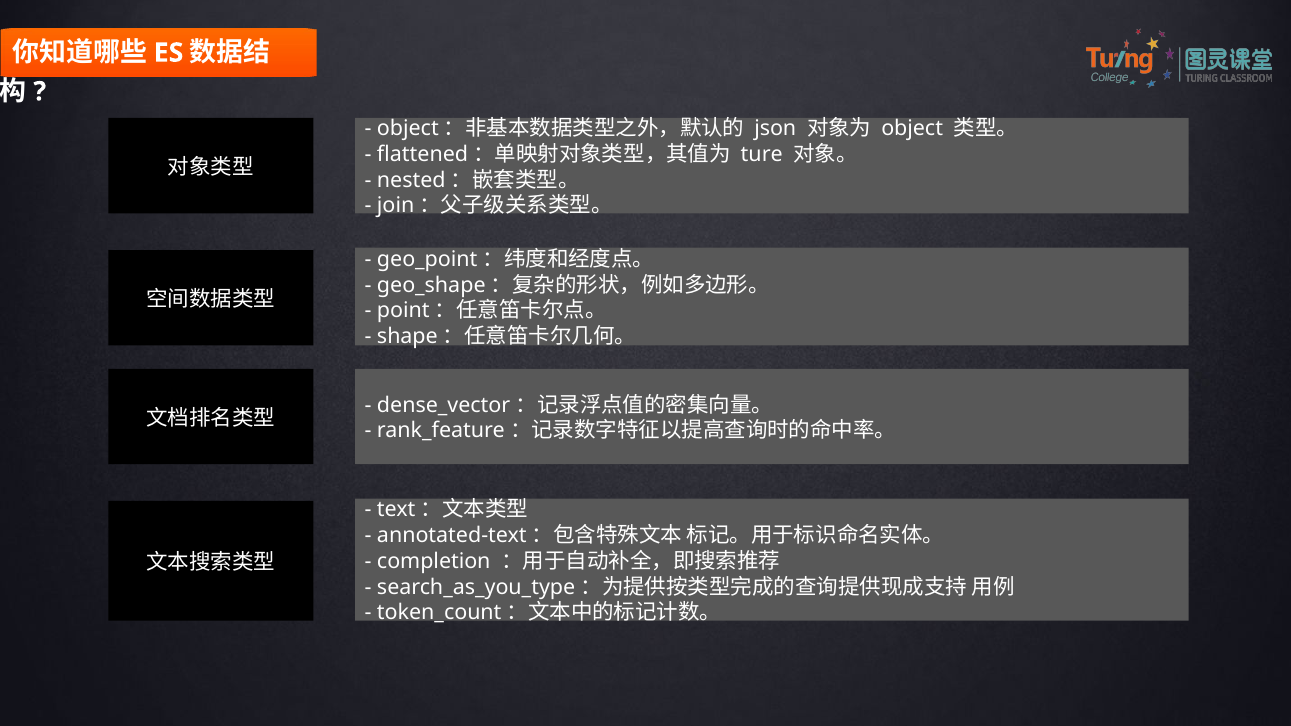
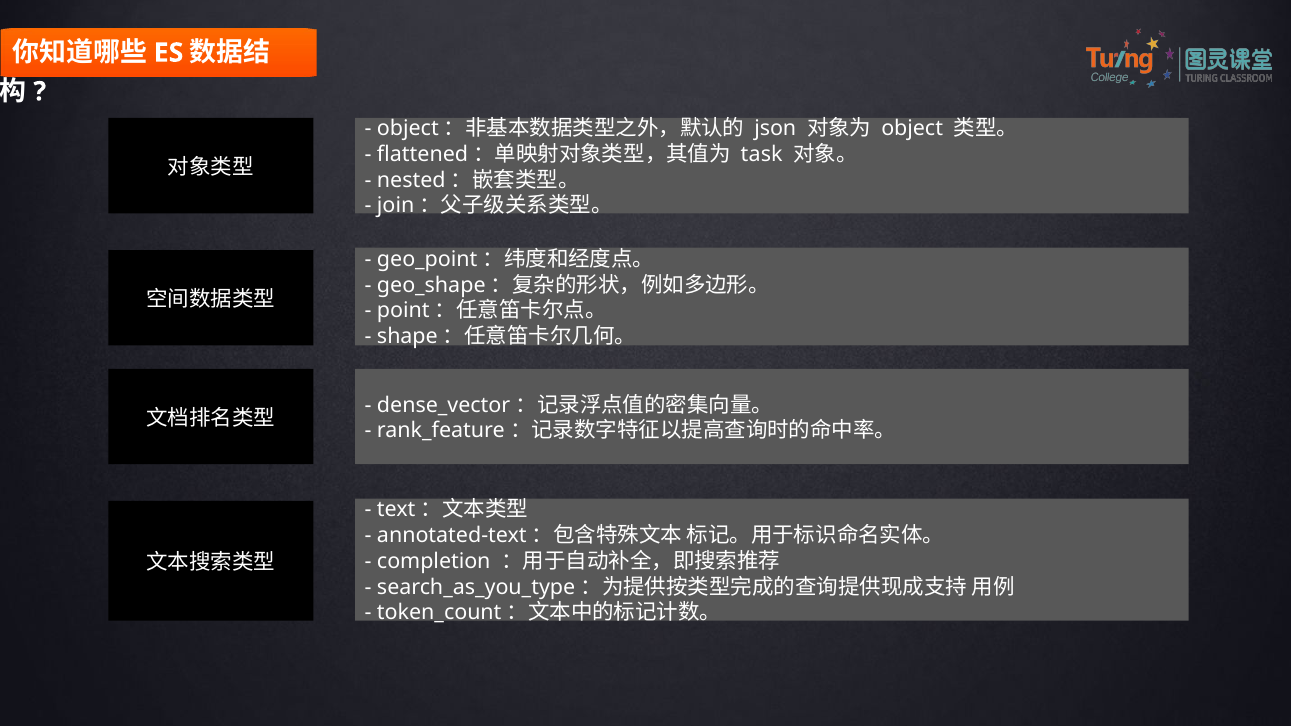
ture: ture -> task (762, 154)
